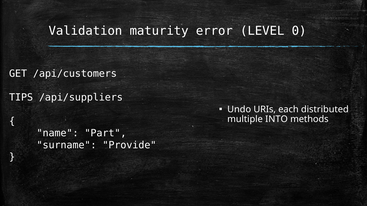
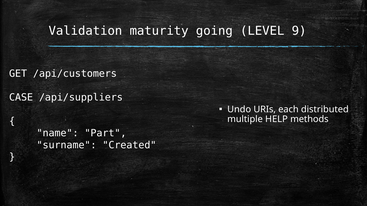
error: error -> going (214, 31)
0: 0 -> 9 (299, 31)
TIPS: TIPS -> CASE (21, 98)
INTO: INTO -> HELP (276, 119)
Provide: Provide -> Created (129, 145)
